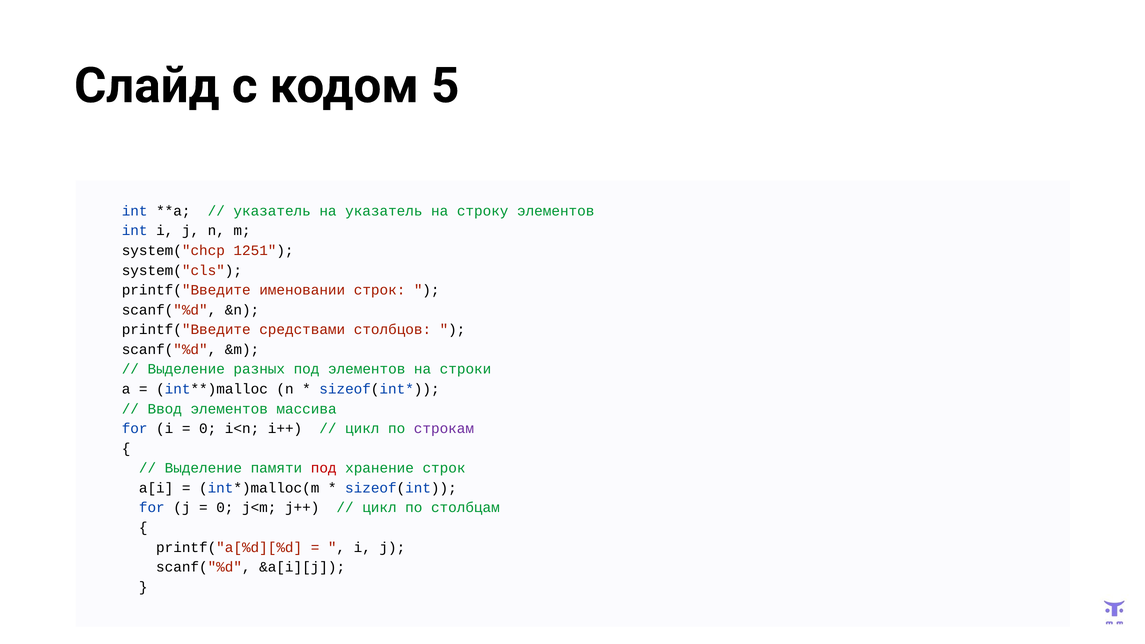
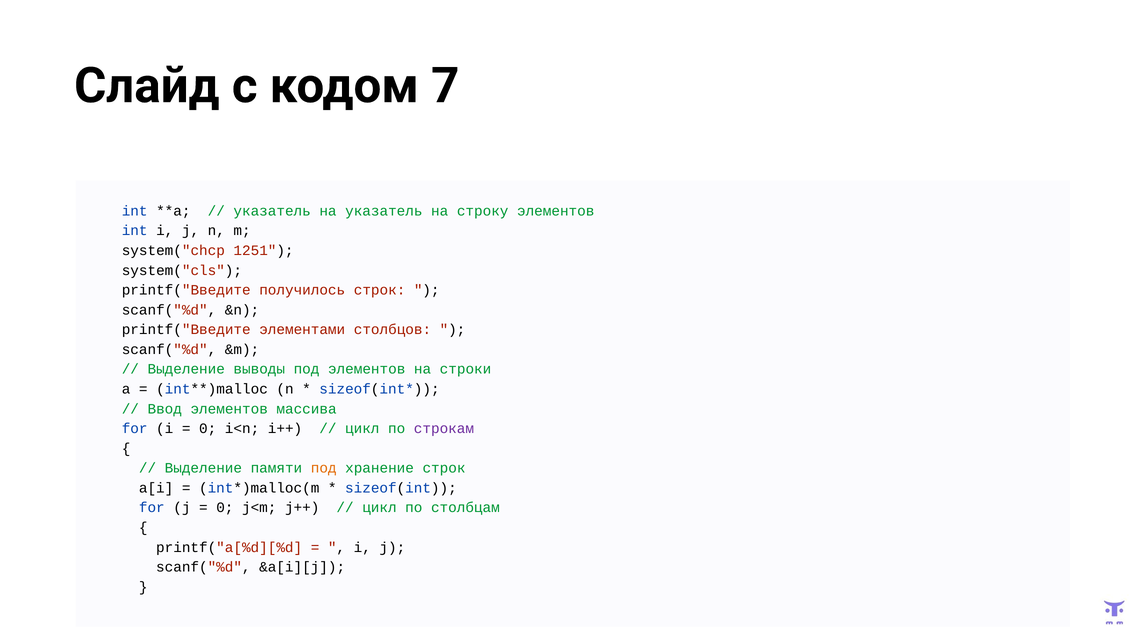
5: 5 -> 7 (445, 86)
именовании: именовании -> получилось (302, 290)
средствами: средствами -> элементами (302, 330)
разных: разных -> выводы (259, 369)
под colour: red -> orange (324, 468)
